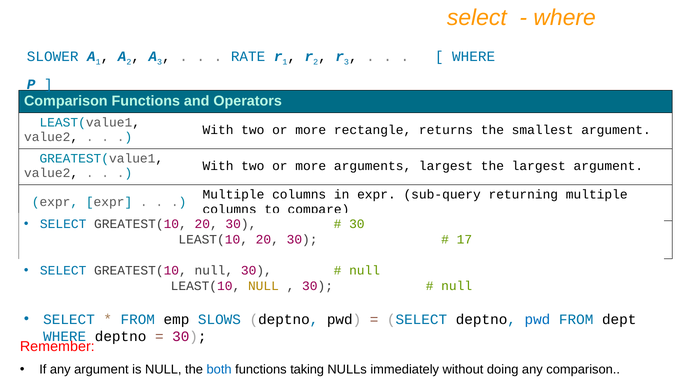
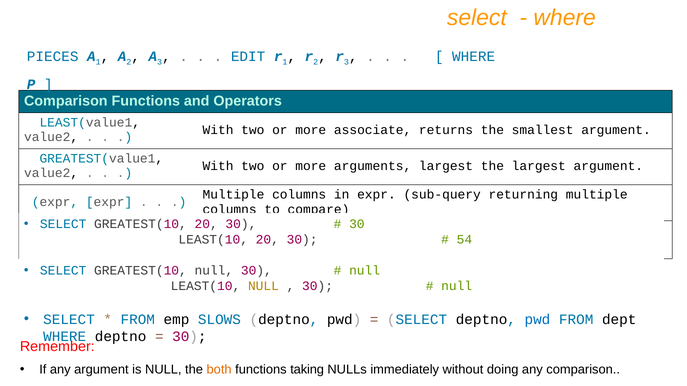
SLOWER: SLOWER -> PIECES (53, 57)
RATE: RATE -> EDIT (248, 57)
rectangle: rectangle -> associate (373, 130)
17: 17 -> 54 (464, 240)
both colour: blue -> orange (219, 370)
